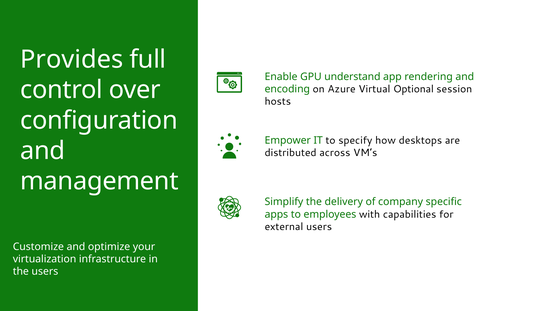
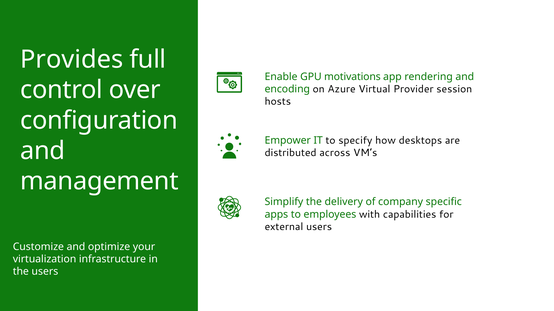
understand: understand -> motivations (352, 77)
Optional: Optional -> Provider (413, 89)
